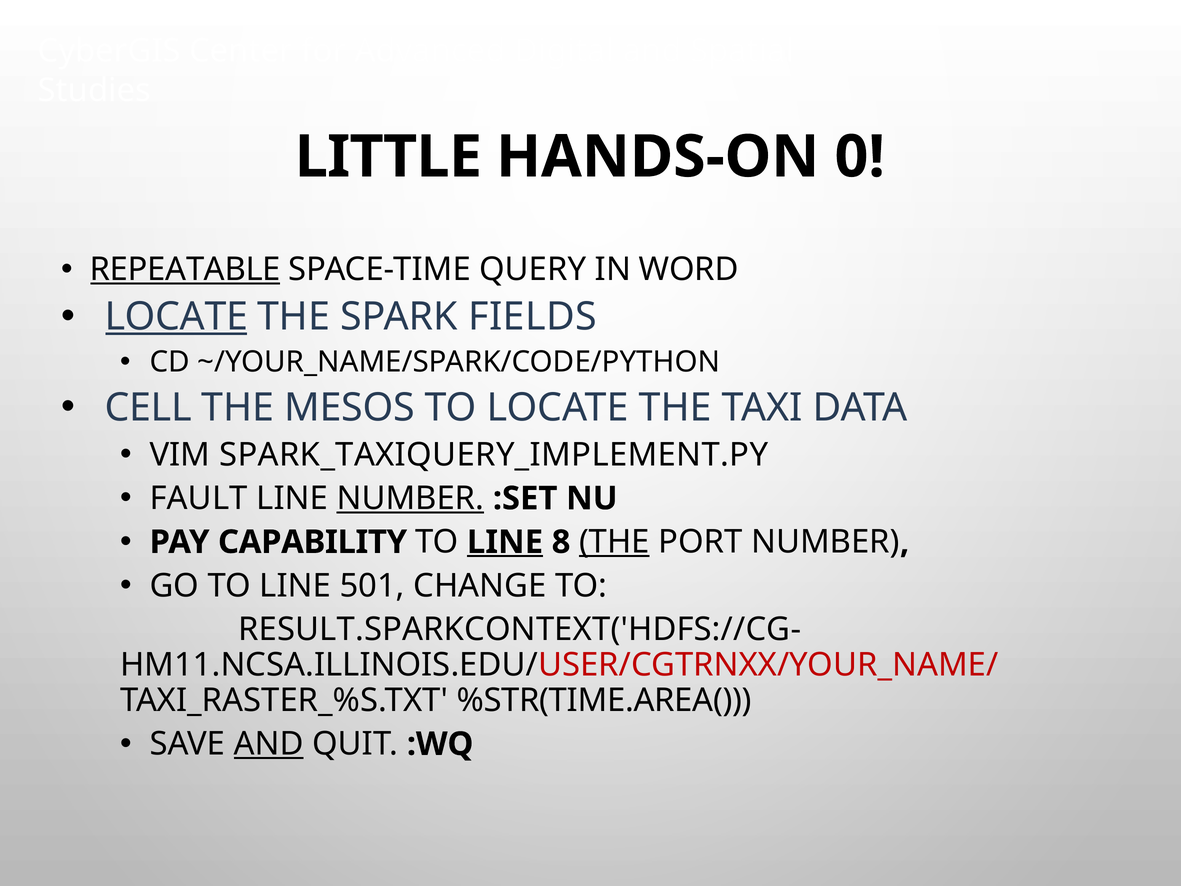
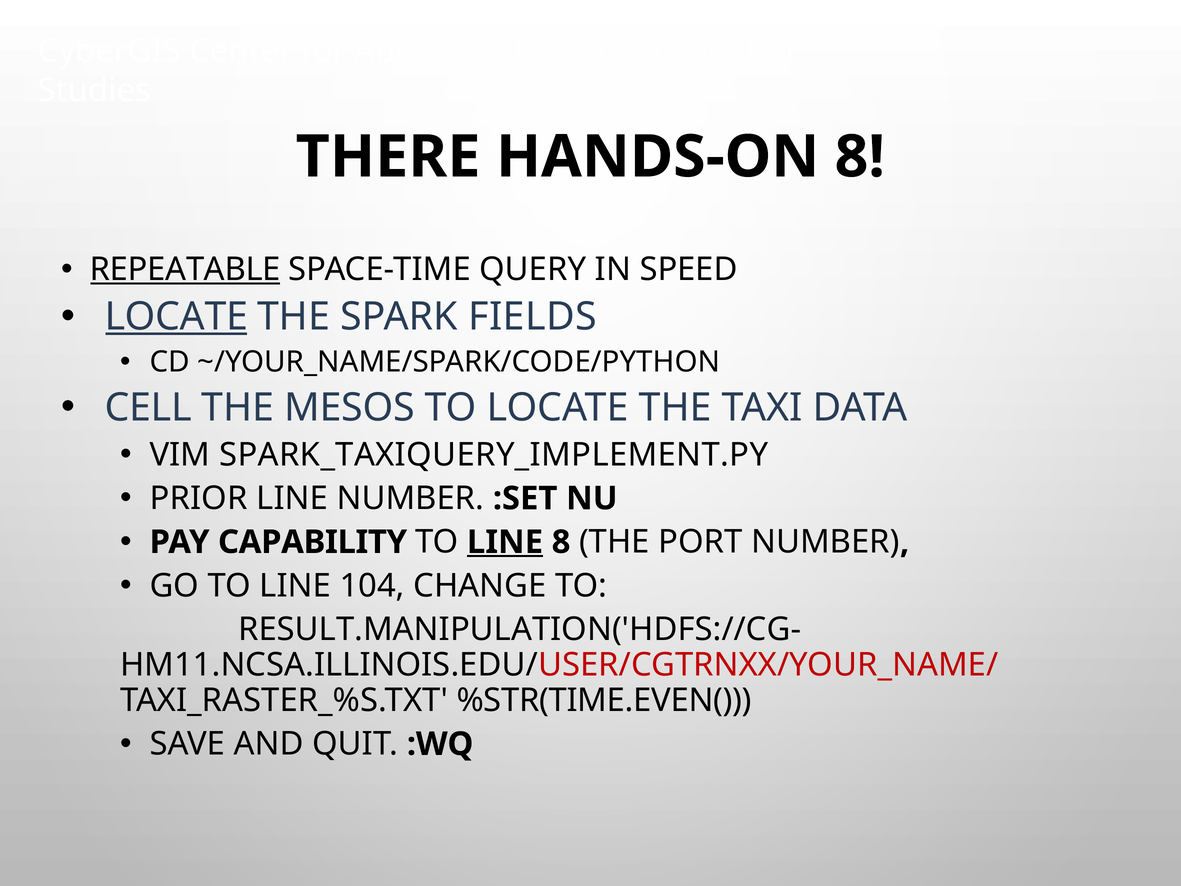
LITTLE: LITTLE -> THERE (388, 157)
HANDS-ON 0: 0 -> 8 (860, 157)
WORD: WORD -> SPEED (689, 270)
FAULT: FAULT -> PRIOR (199, 498)
NUMBER underline: present -> none (410, 498)
THE underline: present -> none (614, 542)
501: 501 -> 104 (372, 586)
RESULT.SPARKCONTEXT('HDFS://CG-: RESULT.SPARKCONTEXT('HDFS://CG- -> RESULT.MANIPULATION('HDFS://CG- (520, 629)
%STR(TIME.AREA(: %STR(TIME.AREA( -> %STR(TIME.EVEN( (604, 700)
AND underline: present -> none (269, 744)
